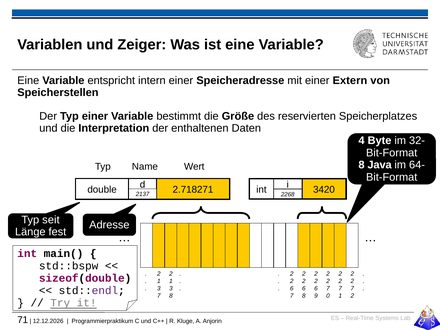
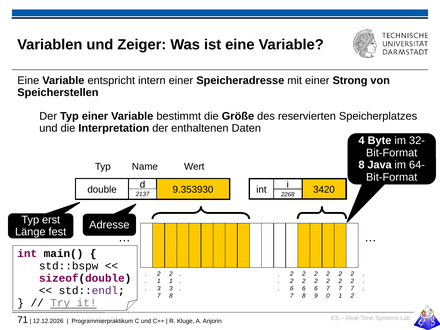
Extern: Extern -> Strong (350, 81)
2.718271: 2.718271 -> 9.353930 (193, 190)
seit: seit -> erst (51, 220)
